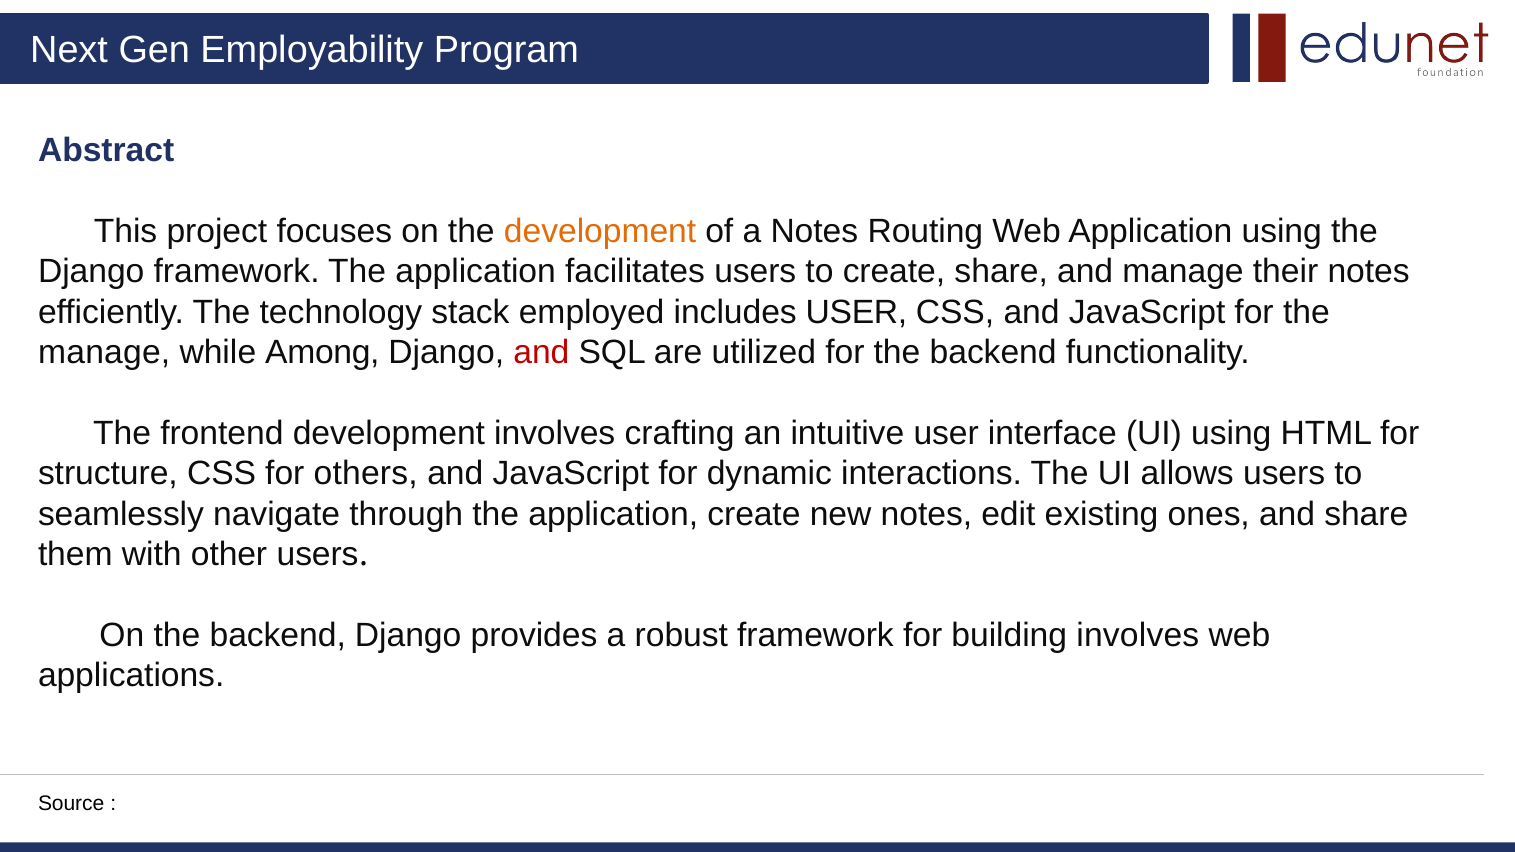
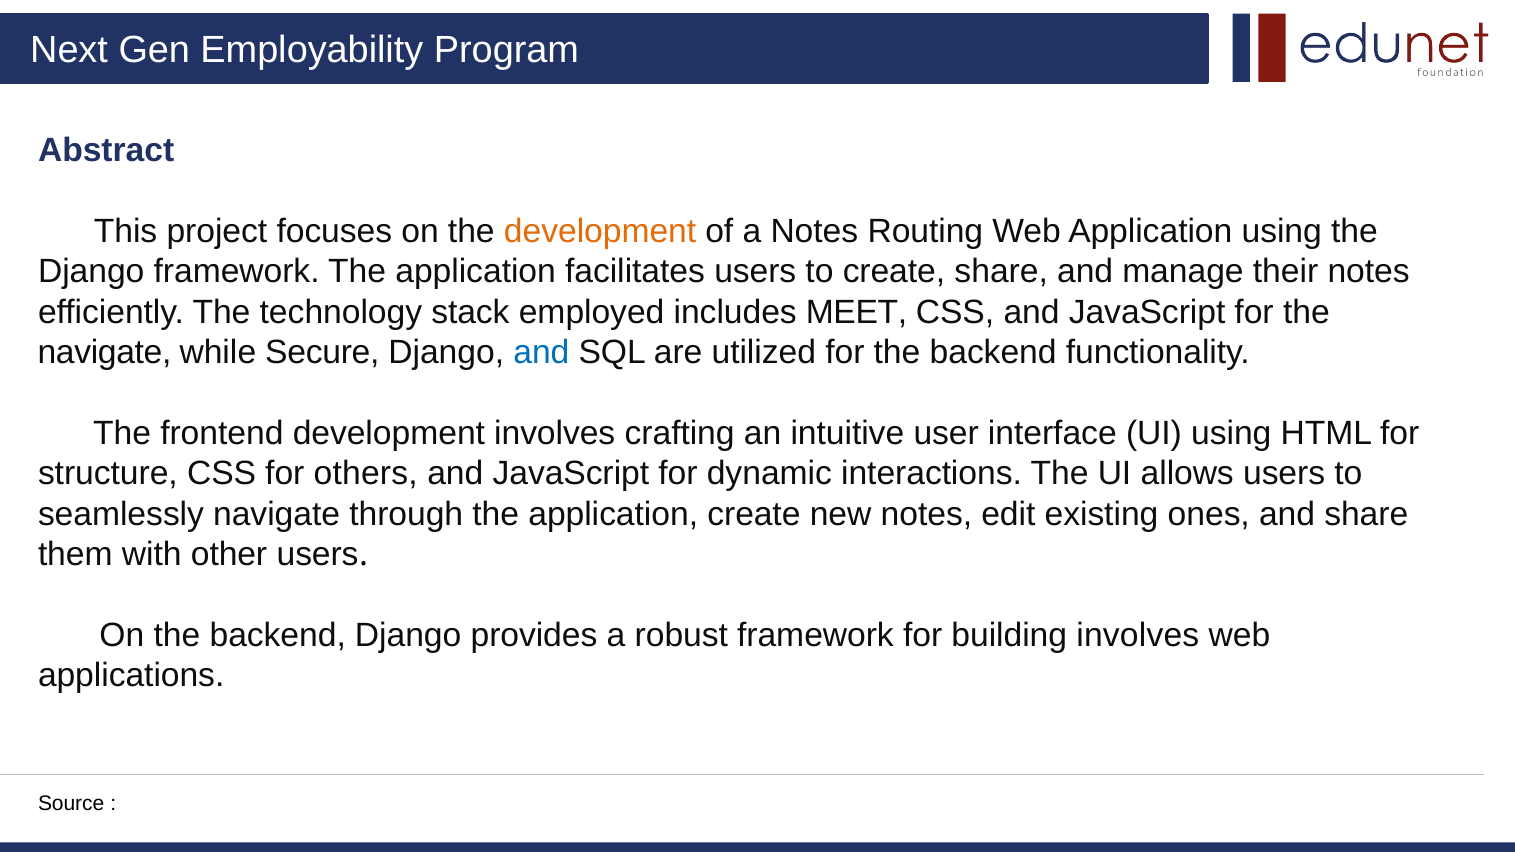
includes USER: USER -> MEET (856, 312)
manage: manage -> navigate (104, 353)
Among: Among -> Secure (322, 353)
and colour: red -> blue (541, 353)
